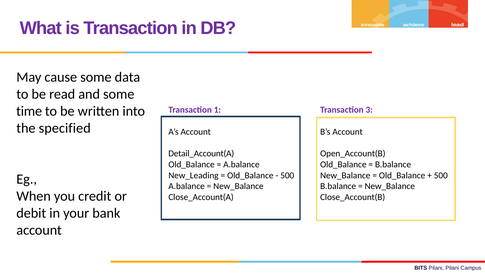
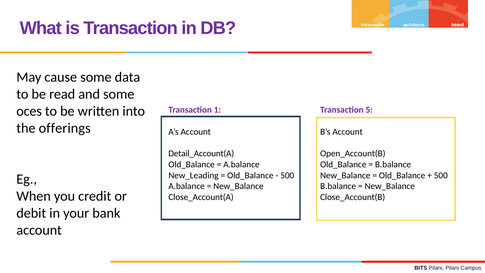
time: time -> oces (29, 111)
3: 3 -> 5 (369, 110)
specified: specified -> offerings (65, 128)
